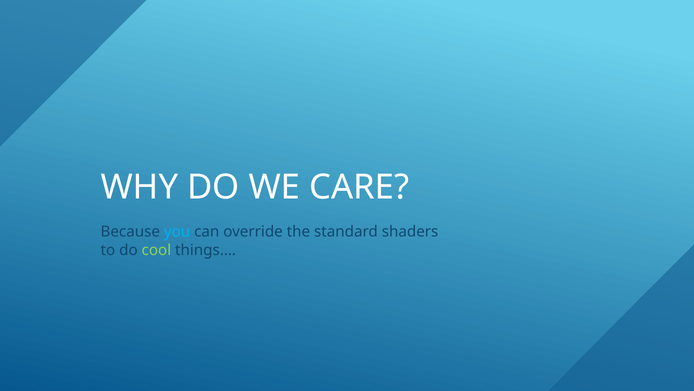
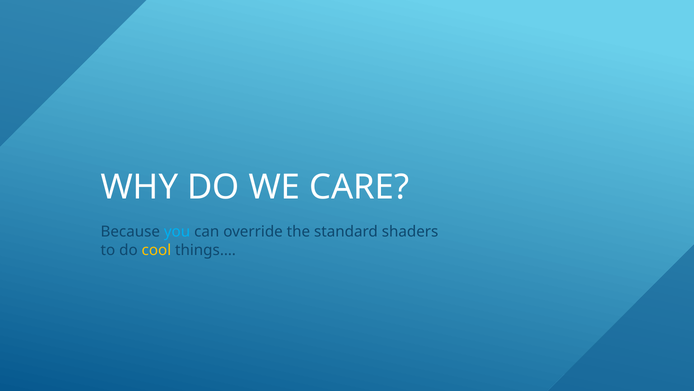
cool colour: light green -> yellow (156, 250)
